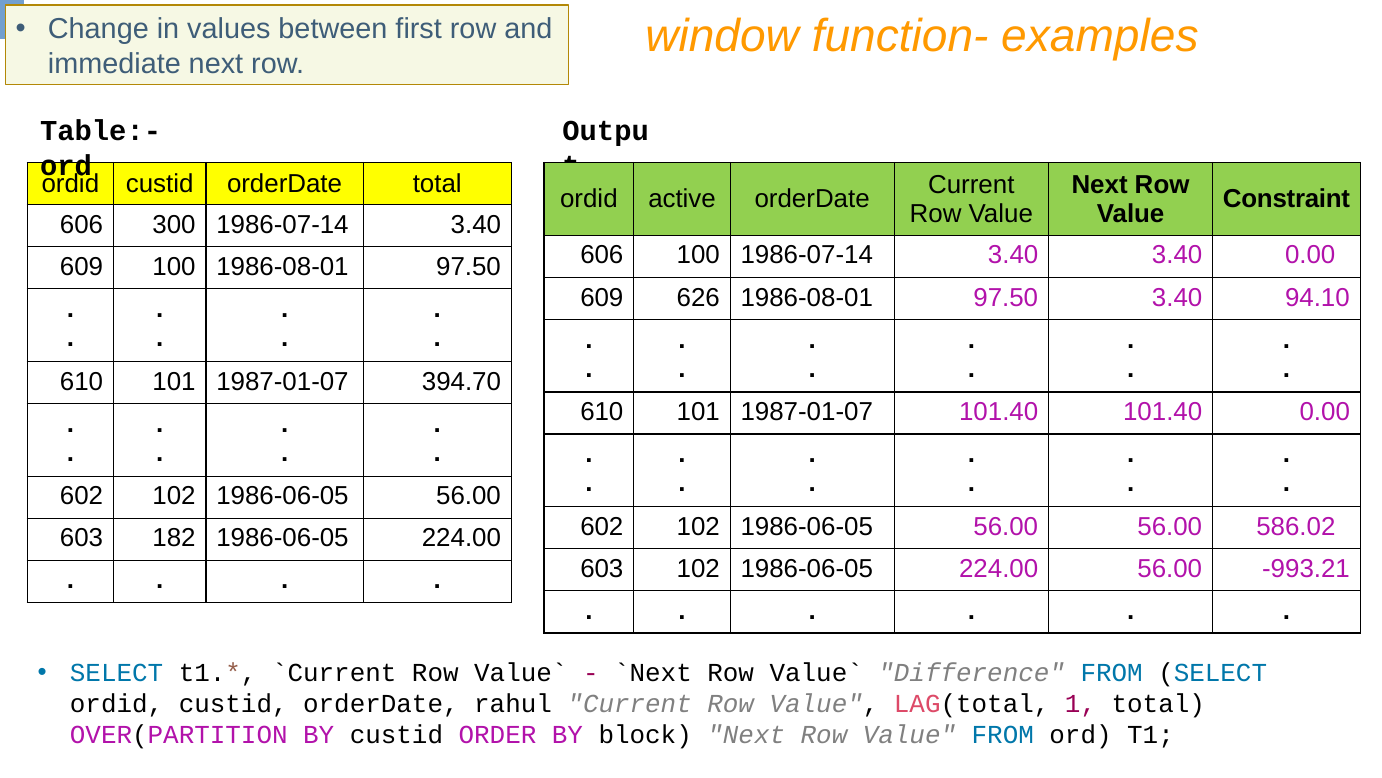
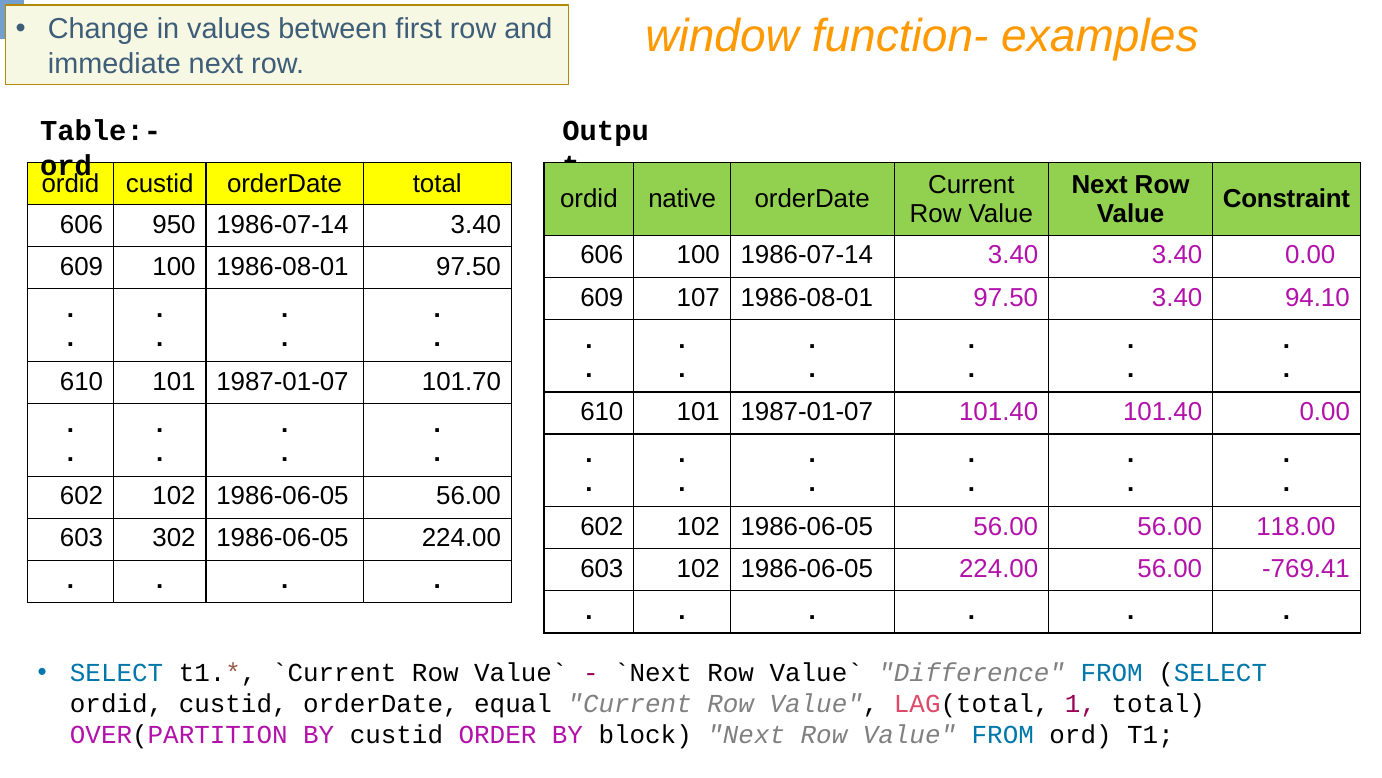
active: active -> native (682, 199)
300: 300 -> 950 (174, 225)
626: 626 -> 107 (698, 297)
394.70: 394.70 -> 101.70 (461, 381)
586.02: 586.02 -> 118.00 (1296, 526)
182: 182 -> 302 (174, 538)
-993.21: -993.21 -> -769.41 (1306, 568)
rahul: rahul -> equal (513, 704)
